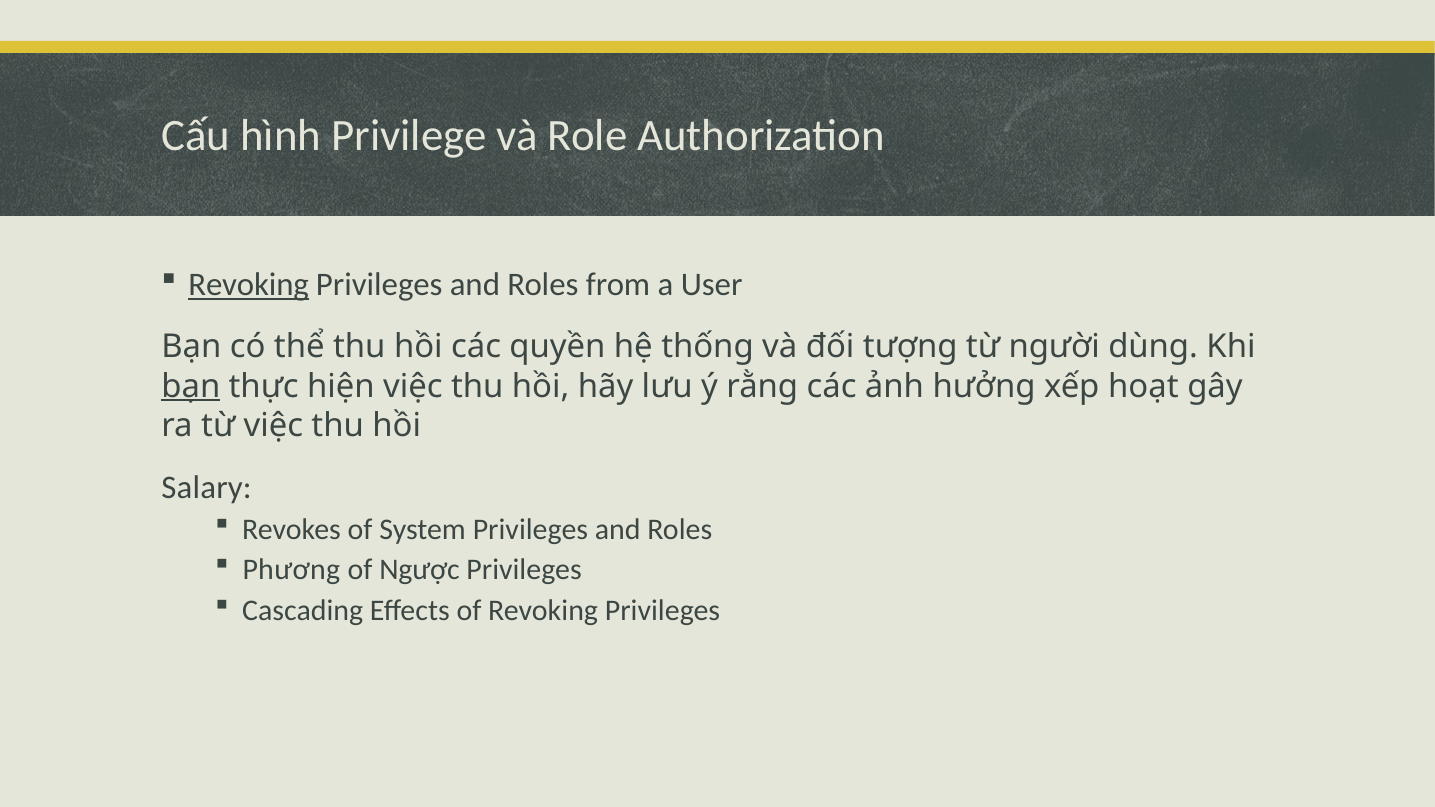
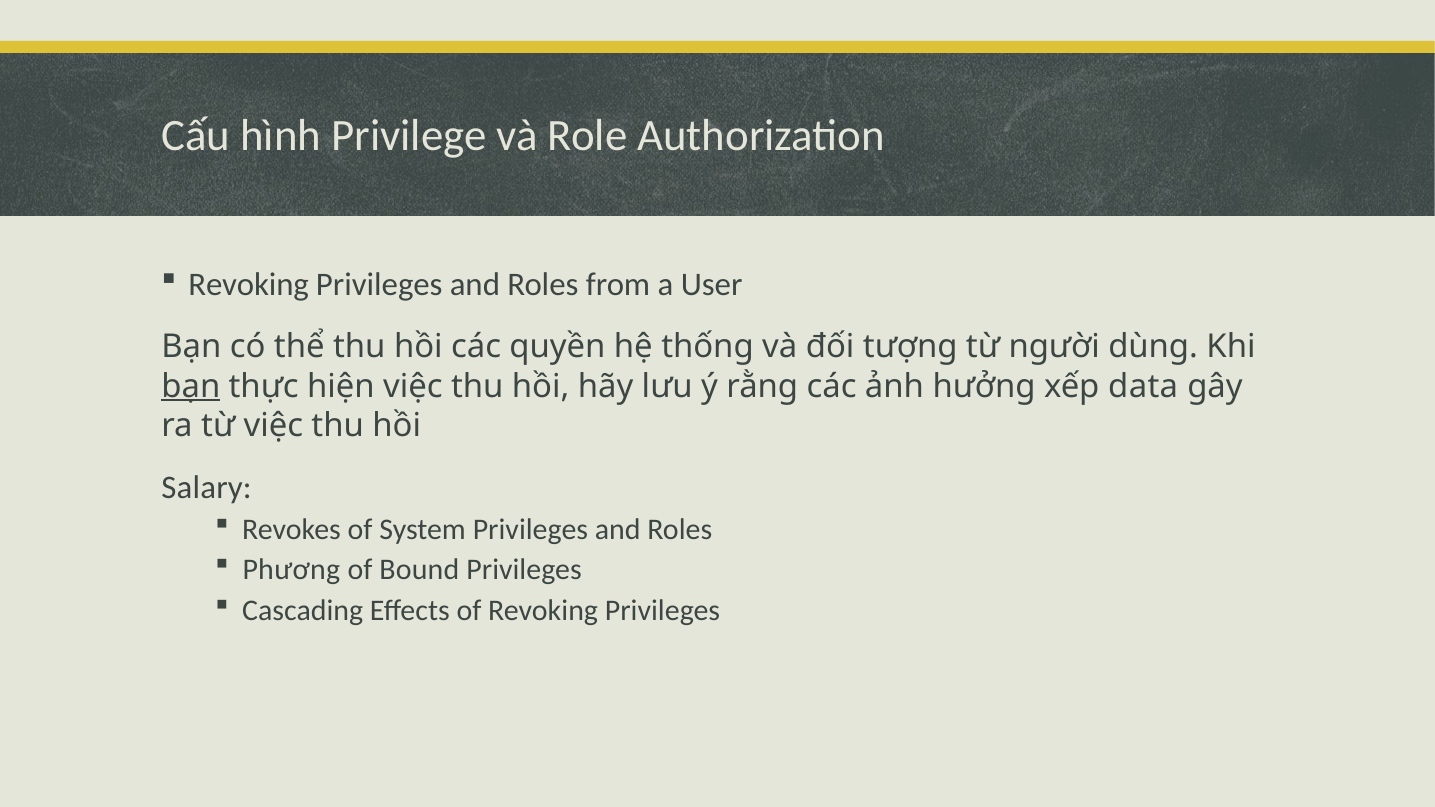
Revoking underline: present -> none (249, 285)
hoạt: hoạt -> data (1143, 386)
Ngược: Ngược -> Bound (419, 570)
